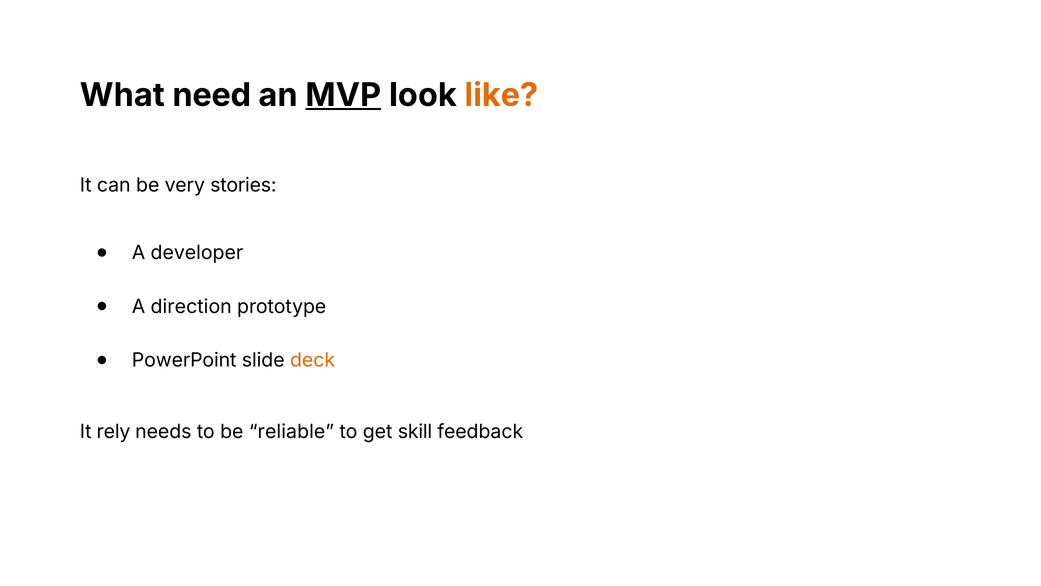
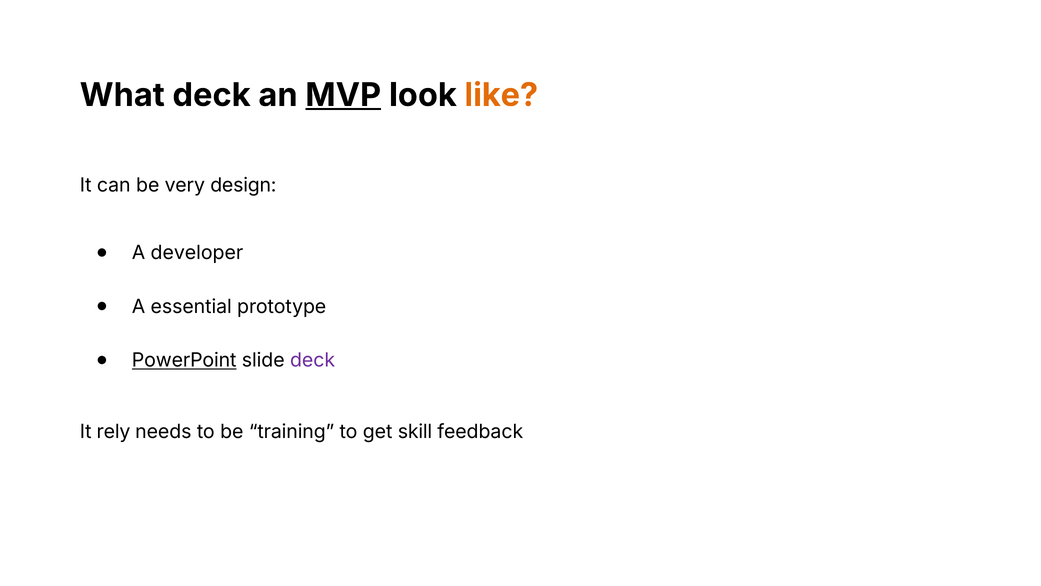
What need: need -> deck (212, 95)
stories: stories -> design (243, 185)
direction: direction -> essential (191, 306)
PowerPoint underline: none -> present (184, 360)
deck colour: orange -> purple (313, 360)
reliable: reliable -> training (292, 431)
